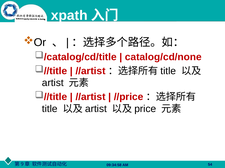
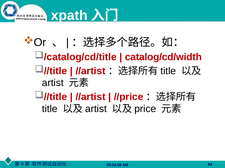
catalog/cd/none: catalog/cd/none -> catalog/cd/width (163, 57)
